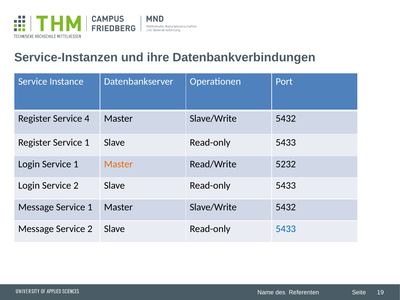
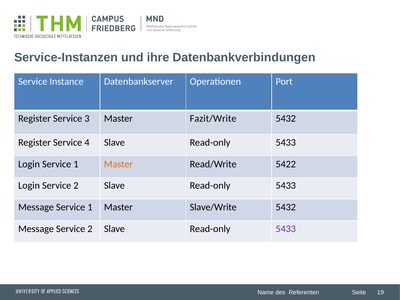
4: 4 -> 3 (87, 119)
Slave/Write: Slave/Write -> Fazit/Write (213, 119)
Register Service 1: 1 -> 4 (87, 142)
5232: 5232 -> 5422 (286, 164)
5433 colour: blue -> purple (286, 229)
